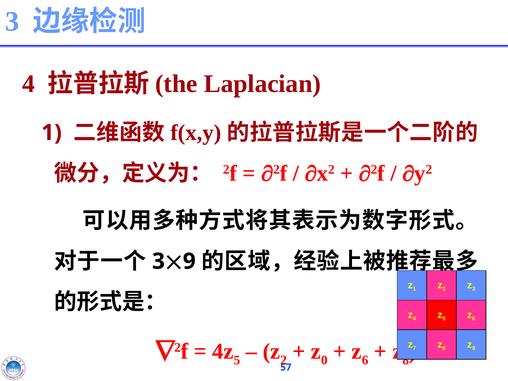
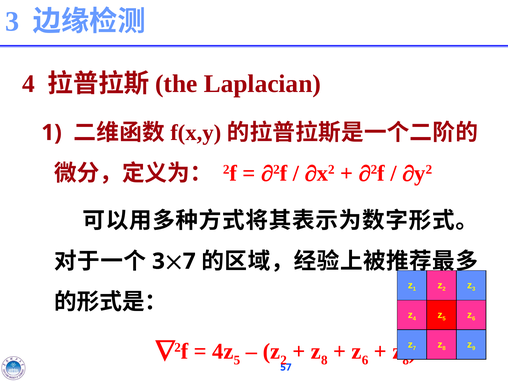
9: 9 -> 7 (189, 261)
0: 0 -> 8 (324, 360)
